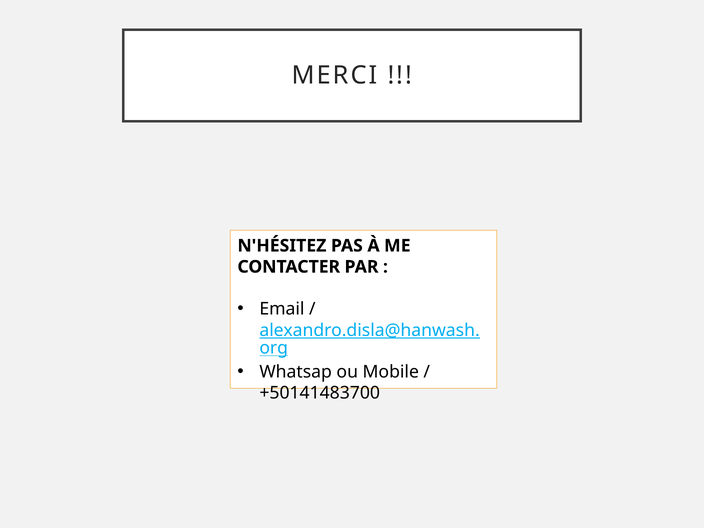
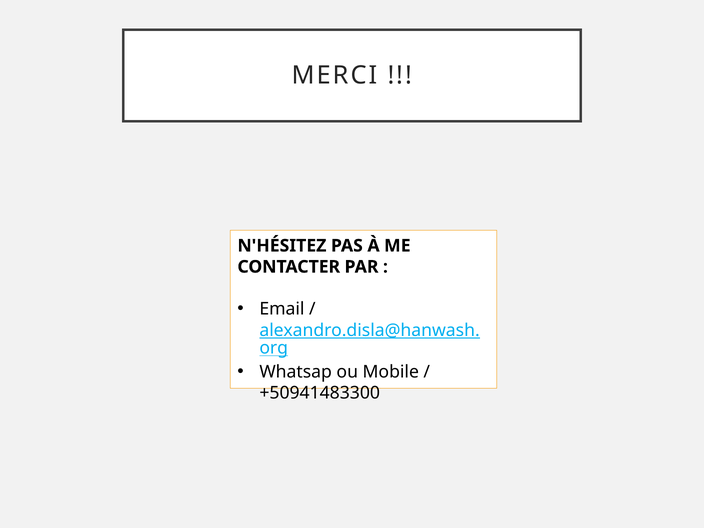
+50141483700: +50141483700 -> +50941483300 (320, 393)
